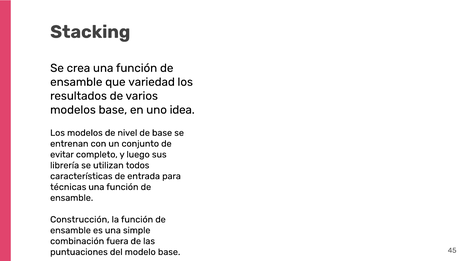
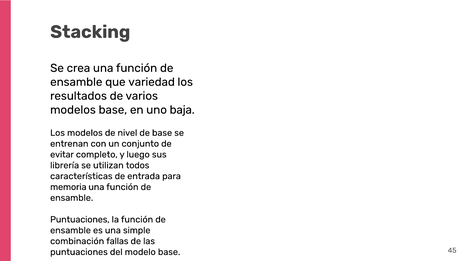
idea: idea -> baja (182, 110)
técnicas: técnicas -> memoria (68, 187)
Construcción: Construcción -> Puntuaciones (80, 219)
fuera: fuera -> fallas (117, 241)
